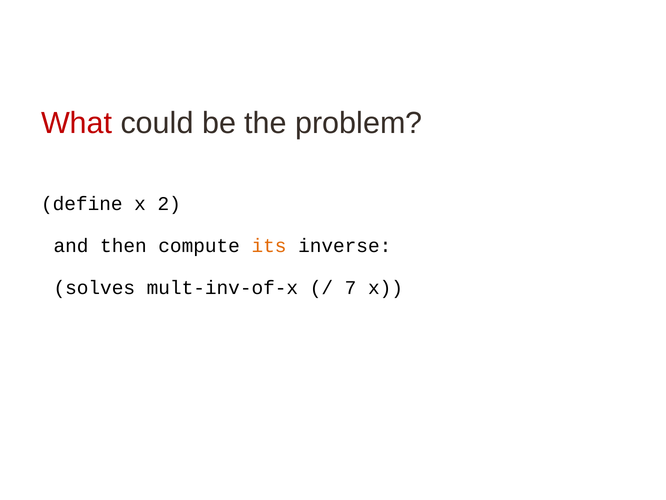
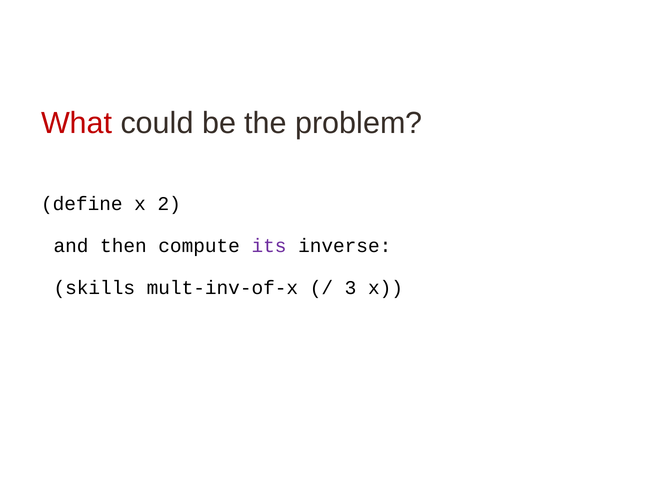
its colour: orange -> purple (269, 245)
solves: solves -> skills (94, 287)
7: 7 -> 3 (351, 287)
